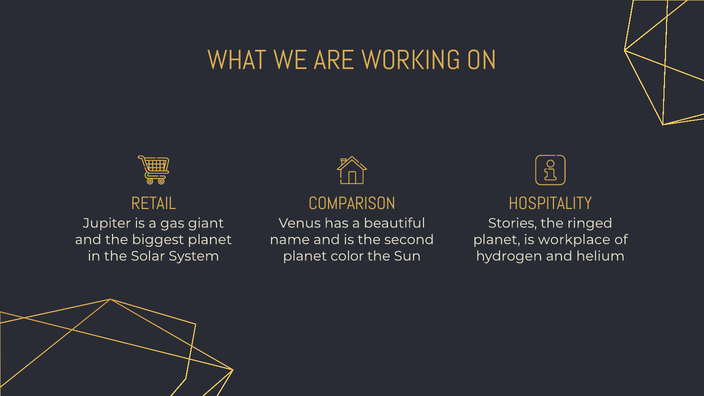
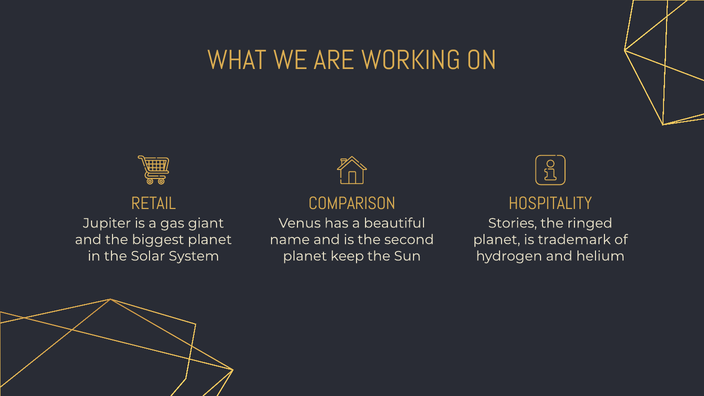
workplace: workplace -> trademark (574, 240)
color: color -> keep (347, 256)
